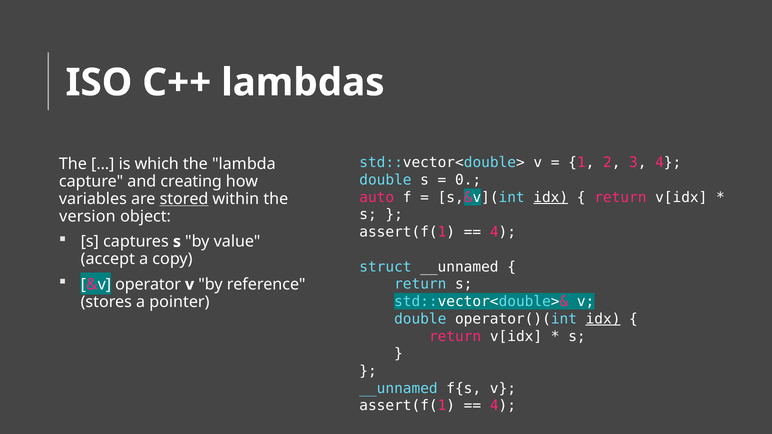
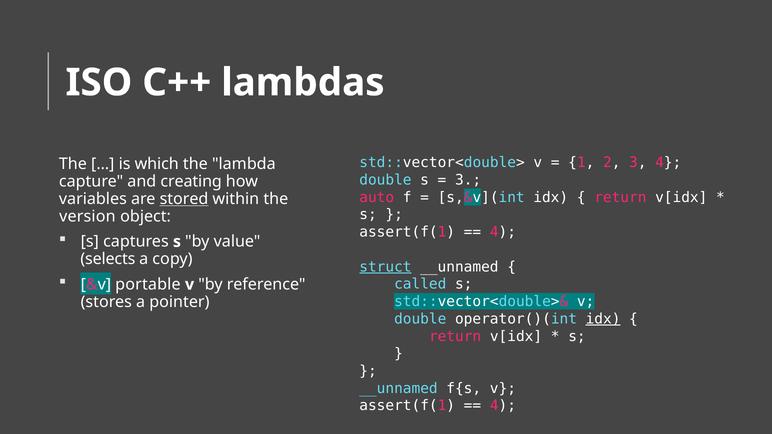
0: 0 -> 3 (468, 180)
idx underline: present -> none (551, 197)
accept: accept -> selects (108, 259)
struct underline: none -> present (385, 267)
operator: operator -> portable (148, 285)
return: return -> called (420, 284)
